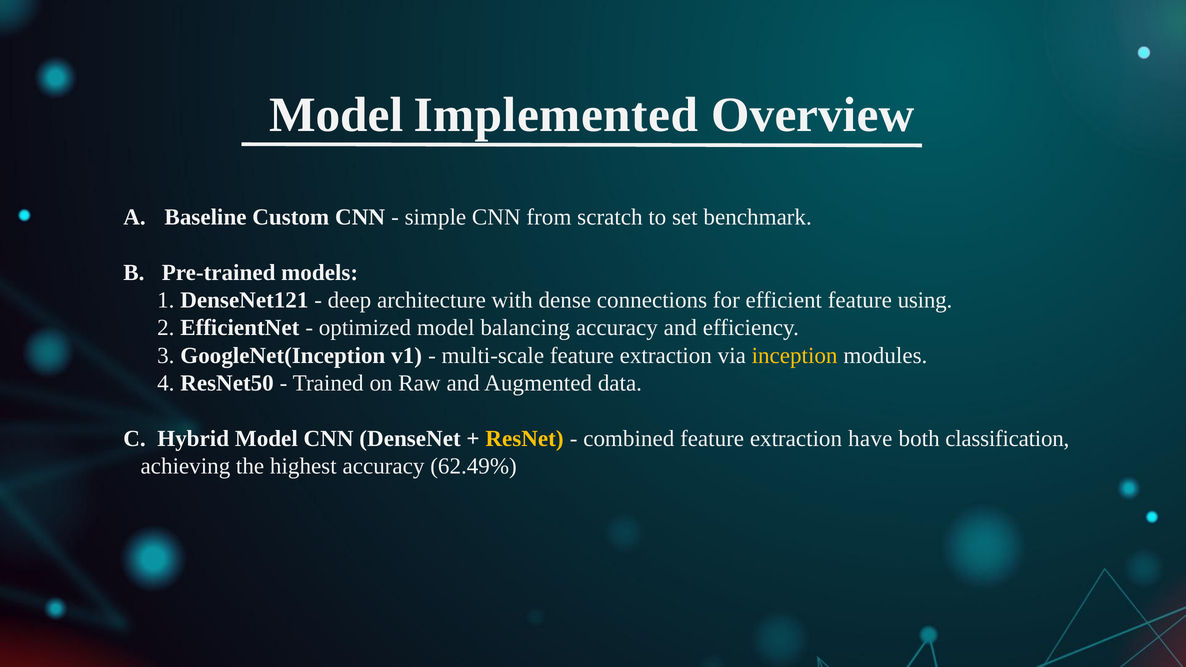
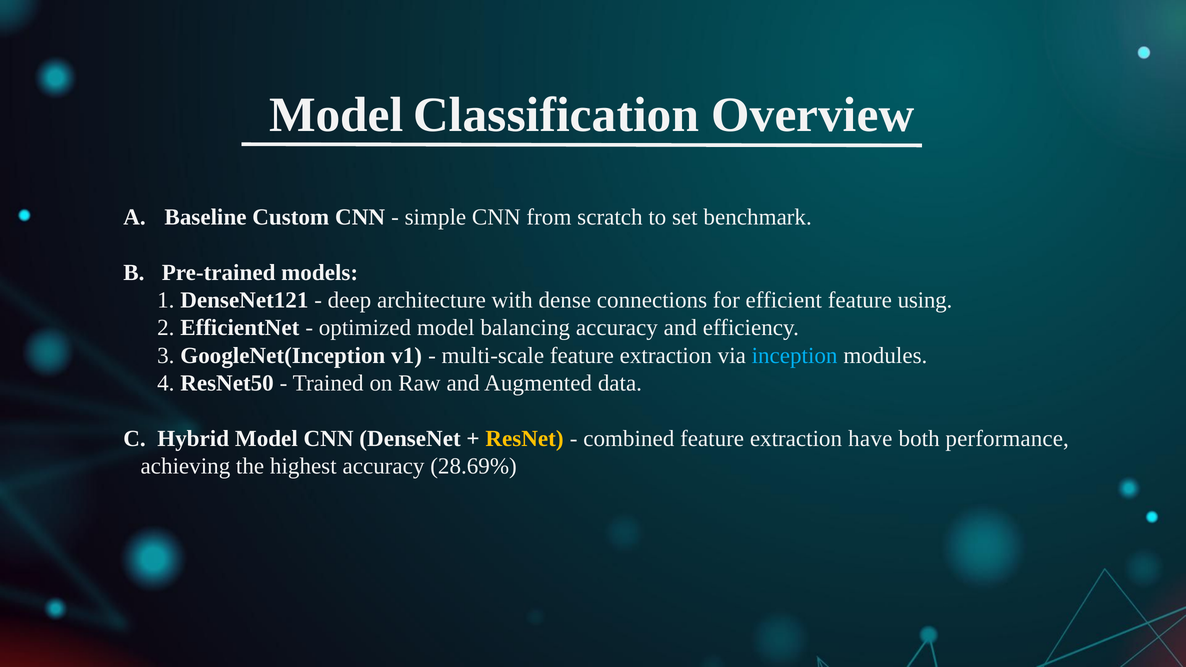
Implemented: Implemented -> Classification (556, 115)
inception colour: yellow -> light blue (795, 356)
classification: classification -> performance (1007, 439)
62.49%: 62.49% -> 28.69% (474, 466)
